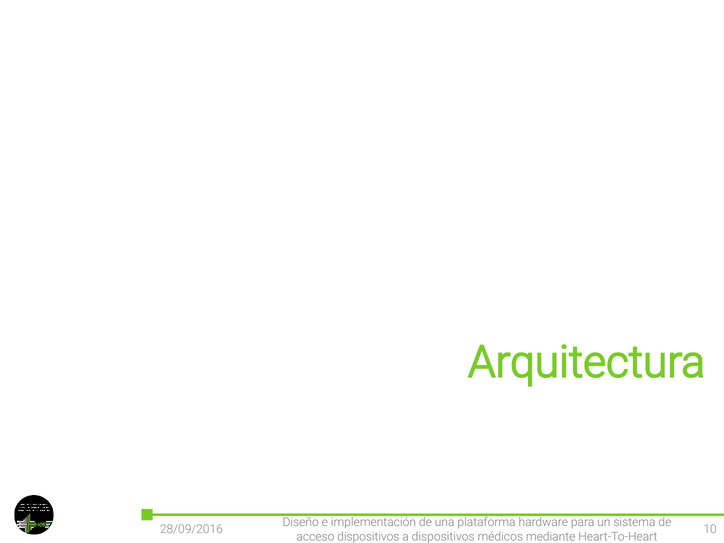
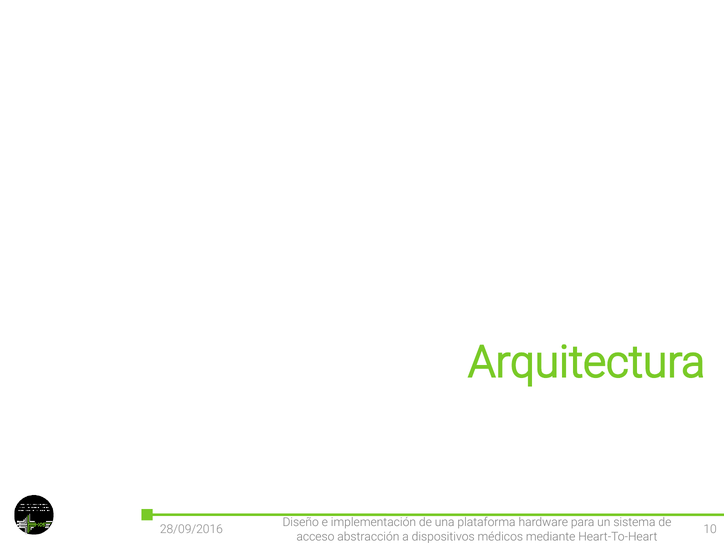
acceso dispositivos: dispositivos -> abstracción (368, 537)
